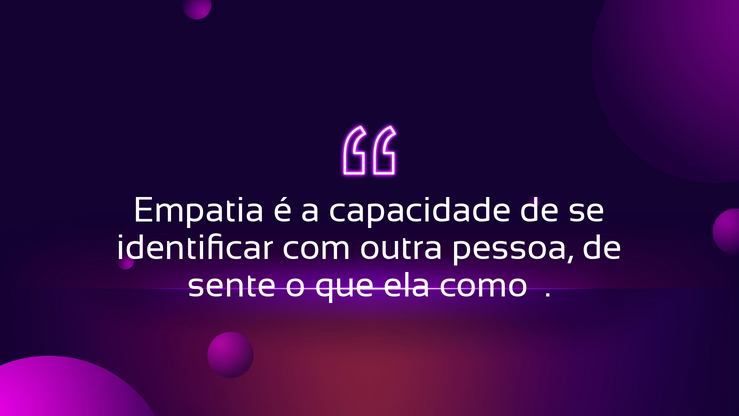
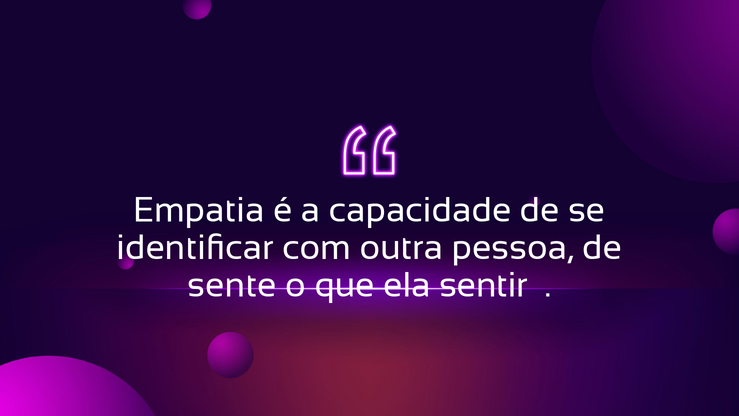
como: como -> sentir (484, 285)
